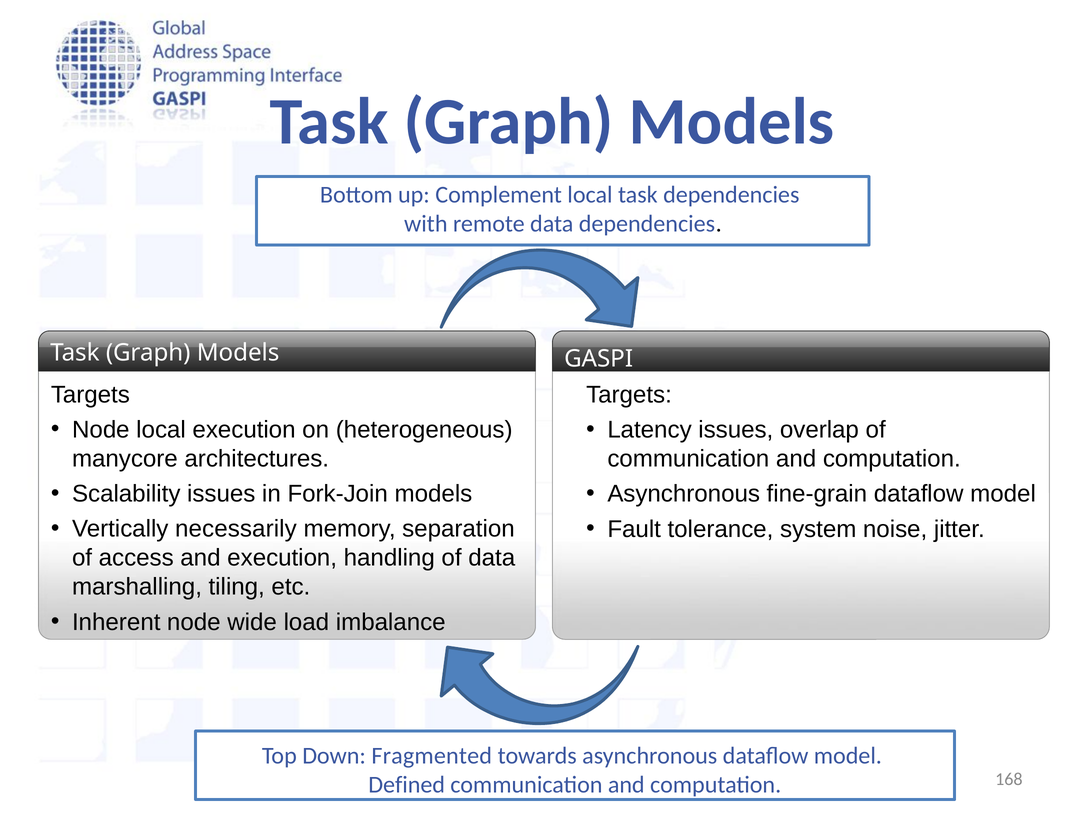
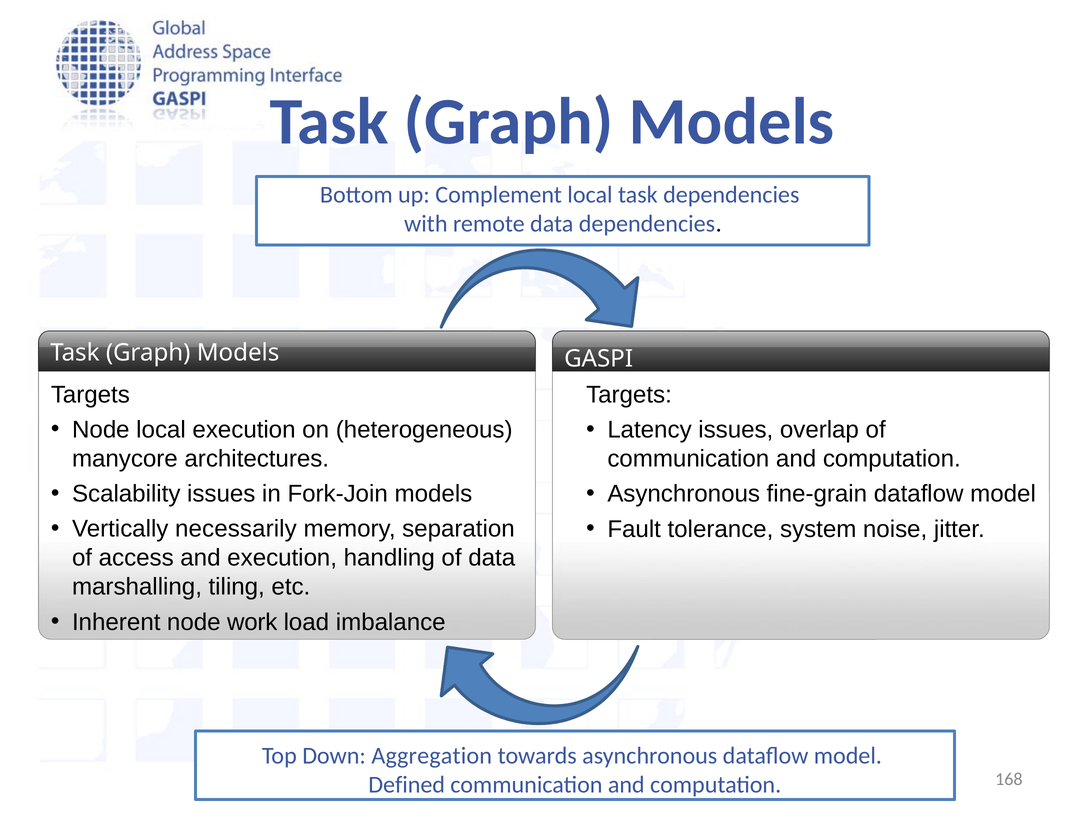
wide: wide -> work (252, 622)
Fragmented: Fragmented -> Aggregation (432, 756)
